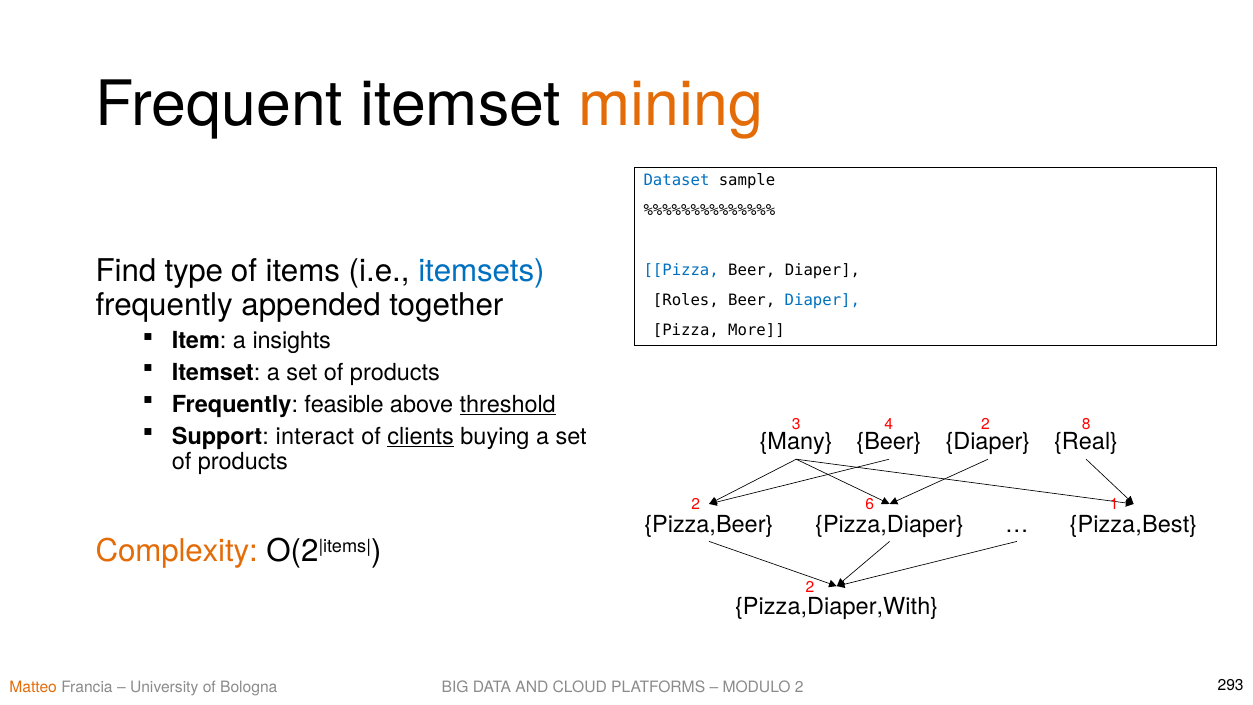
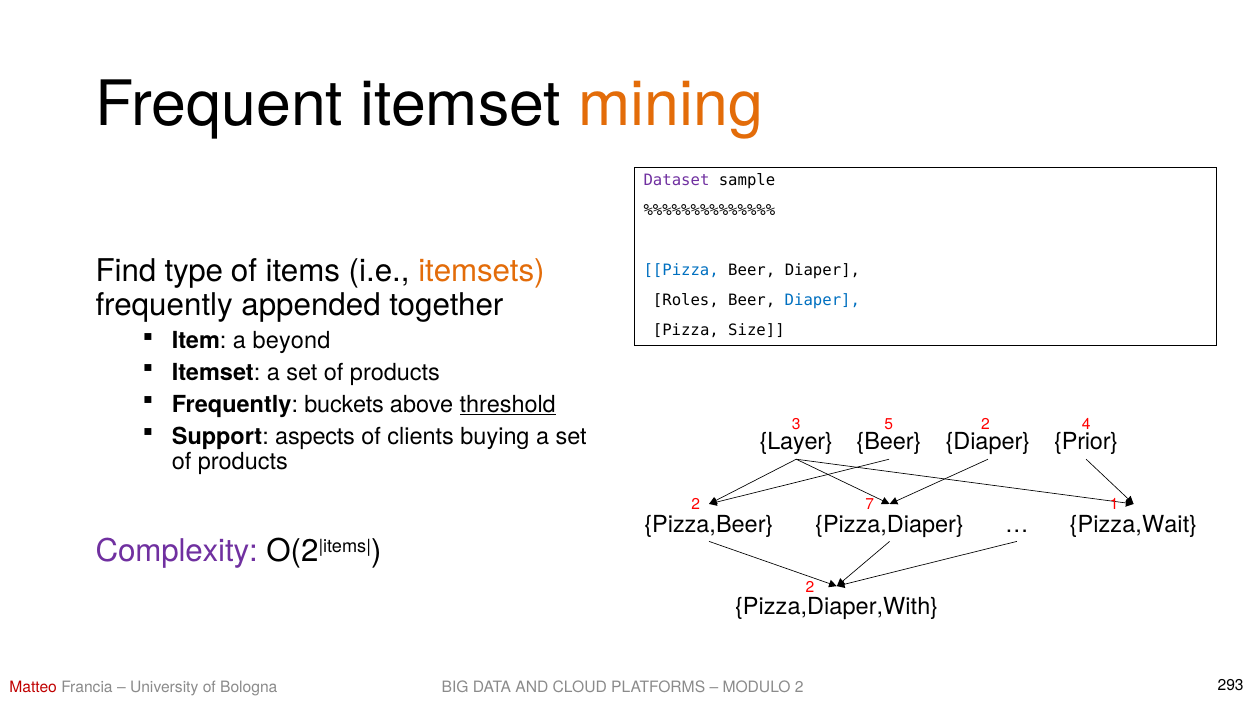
Dataset colour: blue -> purple (676, 180)
itemsets colour: blue -> orange (481, 271)
More: More -> Size (756, 330)
insights: insights -> beyond (292, 341)
feasible: feasible -> buckets (344, 405)
4: 4 -> 5 (889, 424)
8: 8 -> 4 (1086, 424)
interact: interact -> aspects (315, 436)
clients underline: present -> none (421, 436)
Many: Many -> Layer (796, 442)
Real: Real -> Prior (1086, 442)
6: 6 -> 7 (870, 505)
Pizza,Best: Pizza,Best -> Pizza,Wait (1133, 524)
Complexity colour: orange -> purple (177, 551)
Matteo colour: orange -> red (33, 687)
